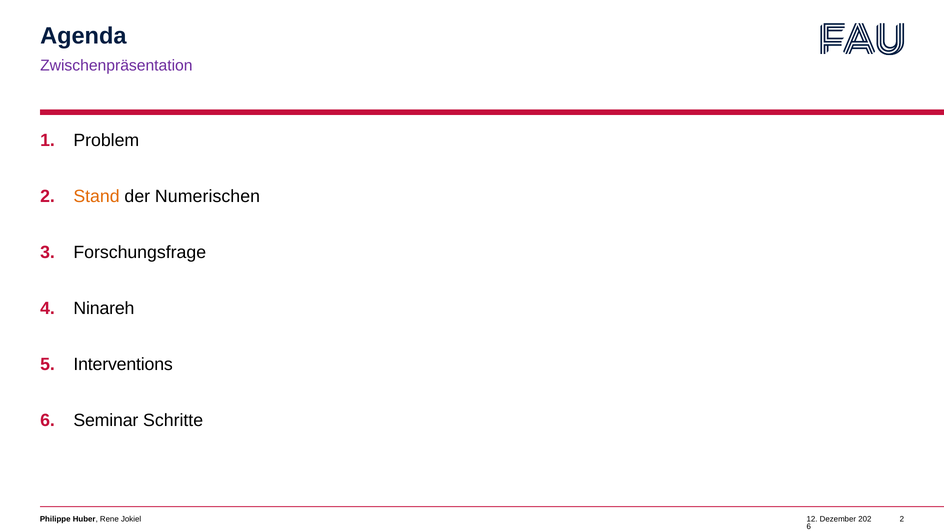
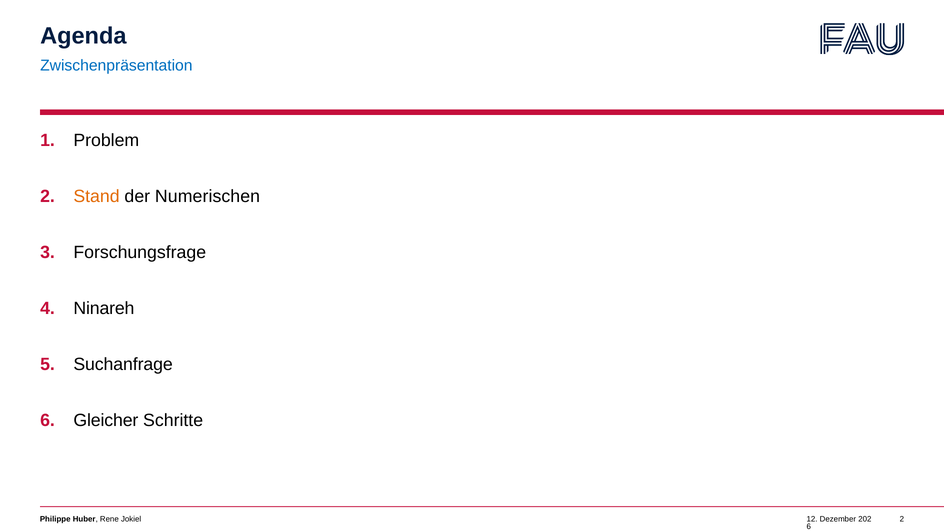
Zwischenpräsentation colour: purple -> blue (116, 66)
Interventions: Interventions -> Suchanfrage (123, 364)
Seminar: Seminar -> Gleicher (106, 420)
